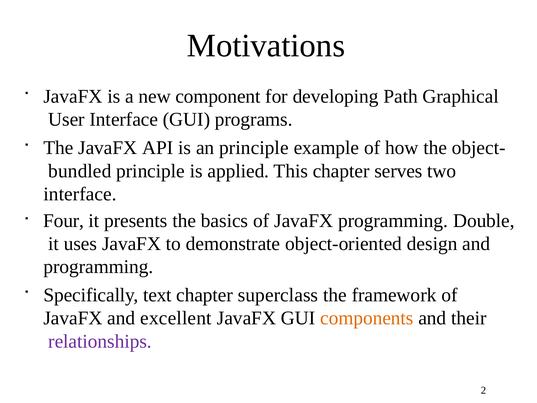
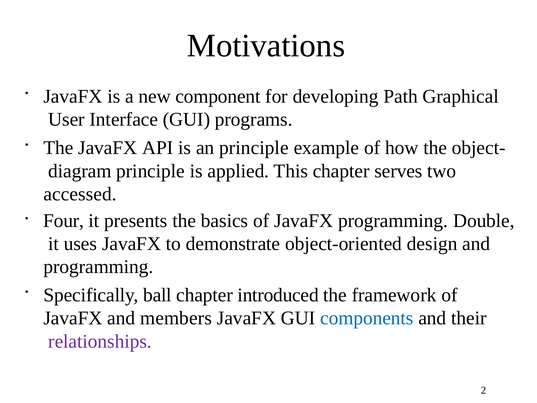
bundled: bundled -> diagram (80, 171)
interface: interface -> accessed (80, 194)
text: text -> ball (157, 295)
superclass: superclass -> introduced (278, 295)
excellent: excellent -> members (176, 318)
components colour: orange -> blue (367, 318)
